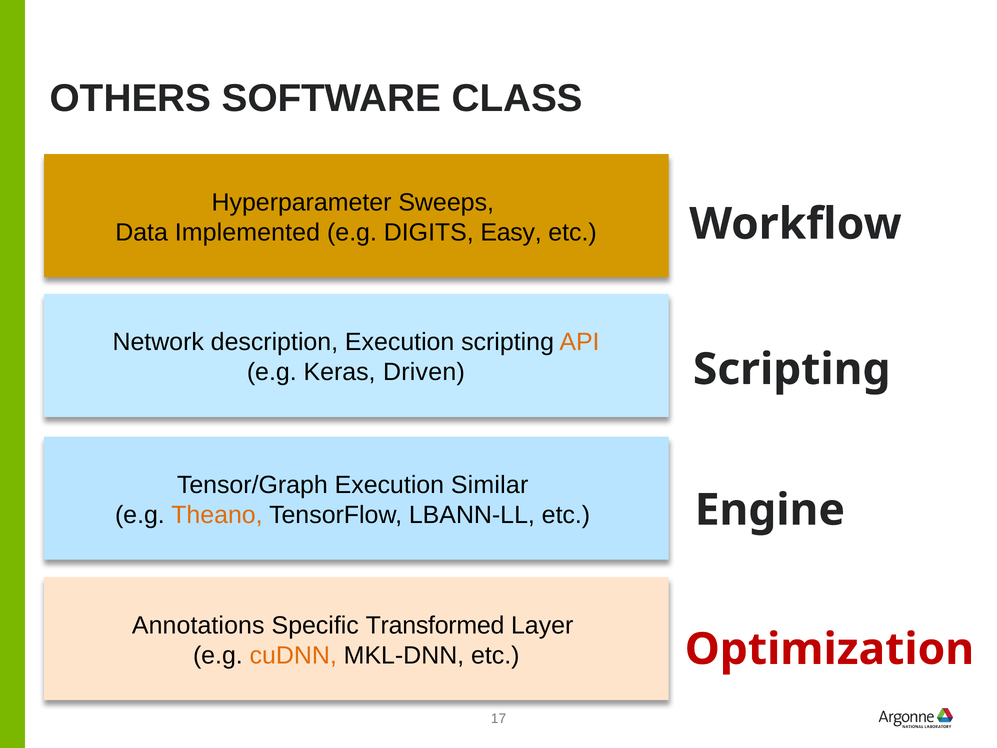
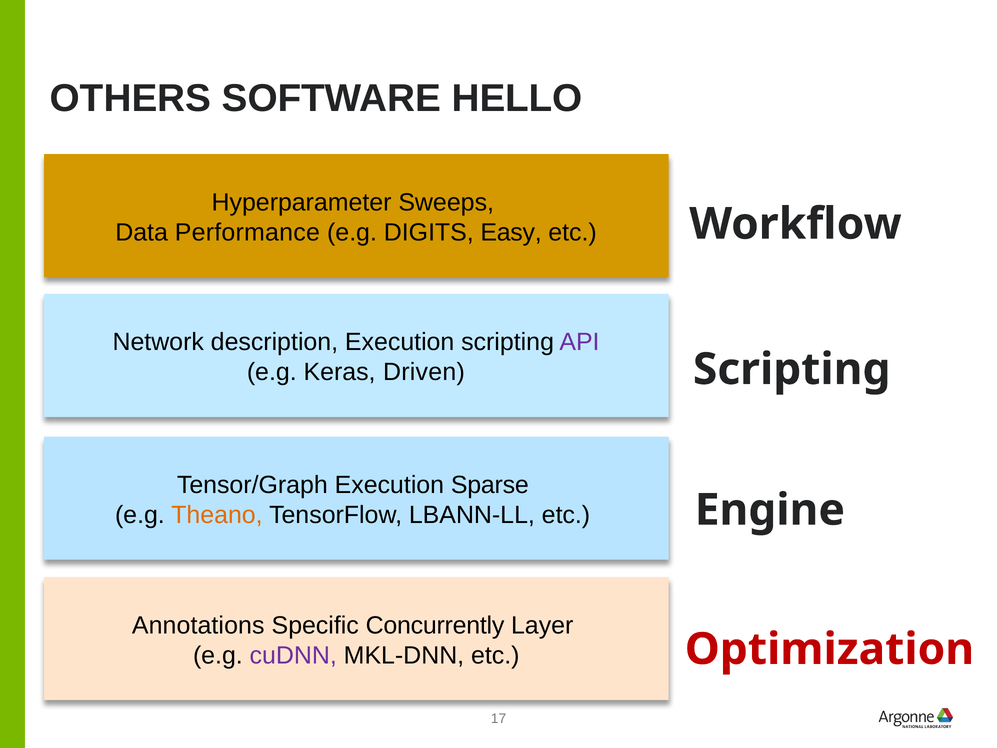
CLASS: CLASS -> HELLO (517, 99)
Implemented: Implemented -> Performance (247, 232)
API colour: orange -> purple (579, 342)
Similar: Similar -> Sparse (490, 485)
Transformed: Transformed -> Concurrently (435, 625)
cuDNN colour: orange -> purple (293, 655)
